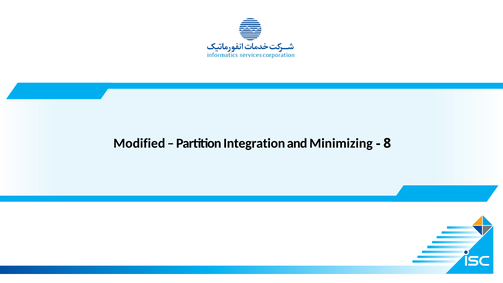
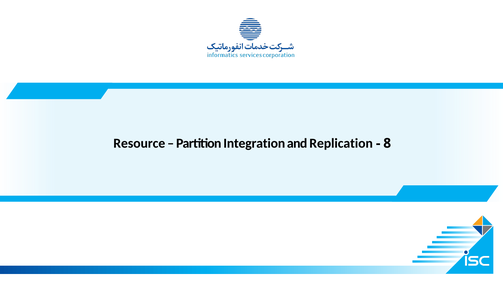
Modified: Modified -> Resource (139, 143)
Minimizing: Minimizing -> Replication (341, 143)
